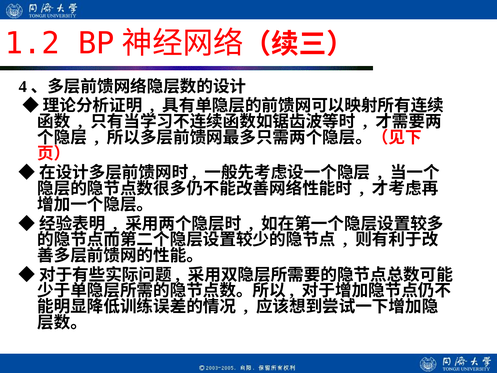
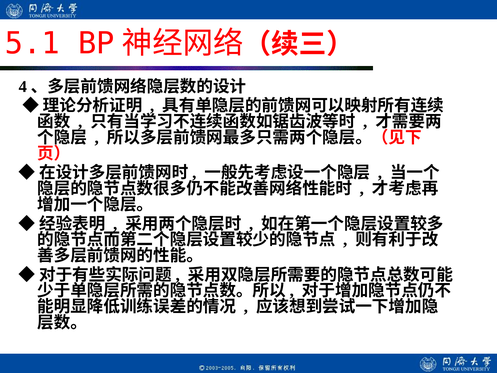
1.2: 1.2 -> 5.1 (32, 44)
